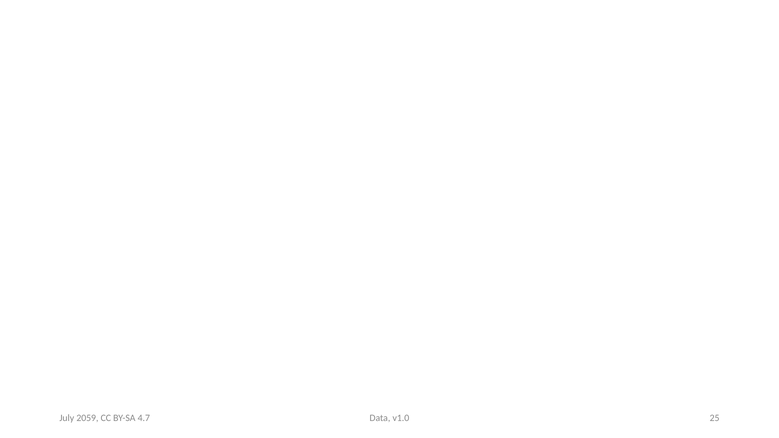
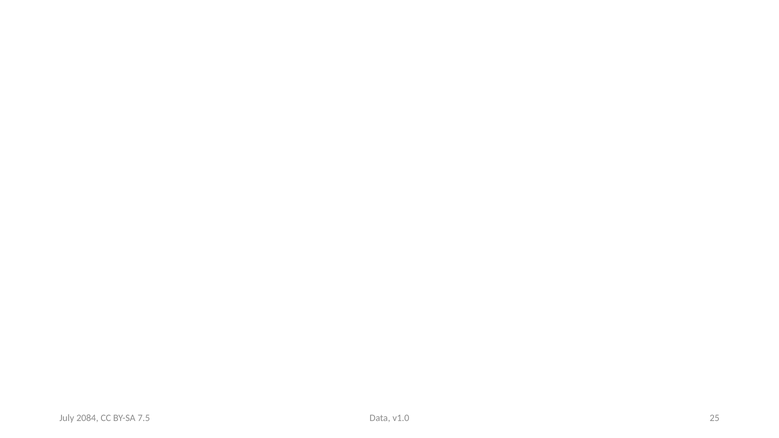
2059: 2059 -> 2084 (87, 418)
4.7: 4.7 -> 7.5 (144, 418)
